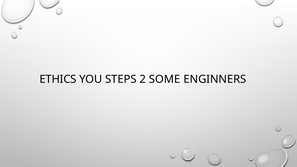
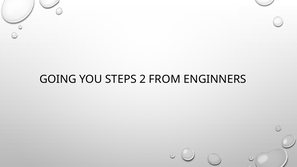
ETHICS: ETHICS -> GOING (58, 79)
SOME: SOME -> FROM (165, 79)
